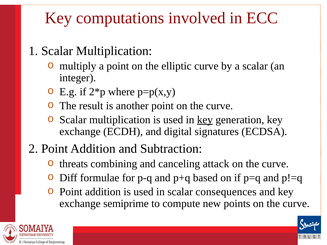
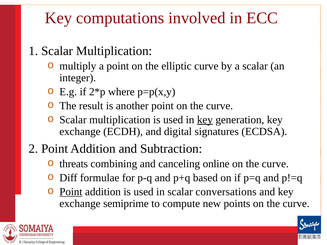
attack: attack -> online (216, 164)
Point underline: none -> present (71, 192)
consequences: consequences -> conversations (226, 192)
